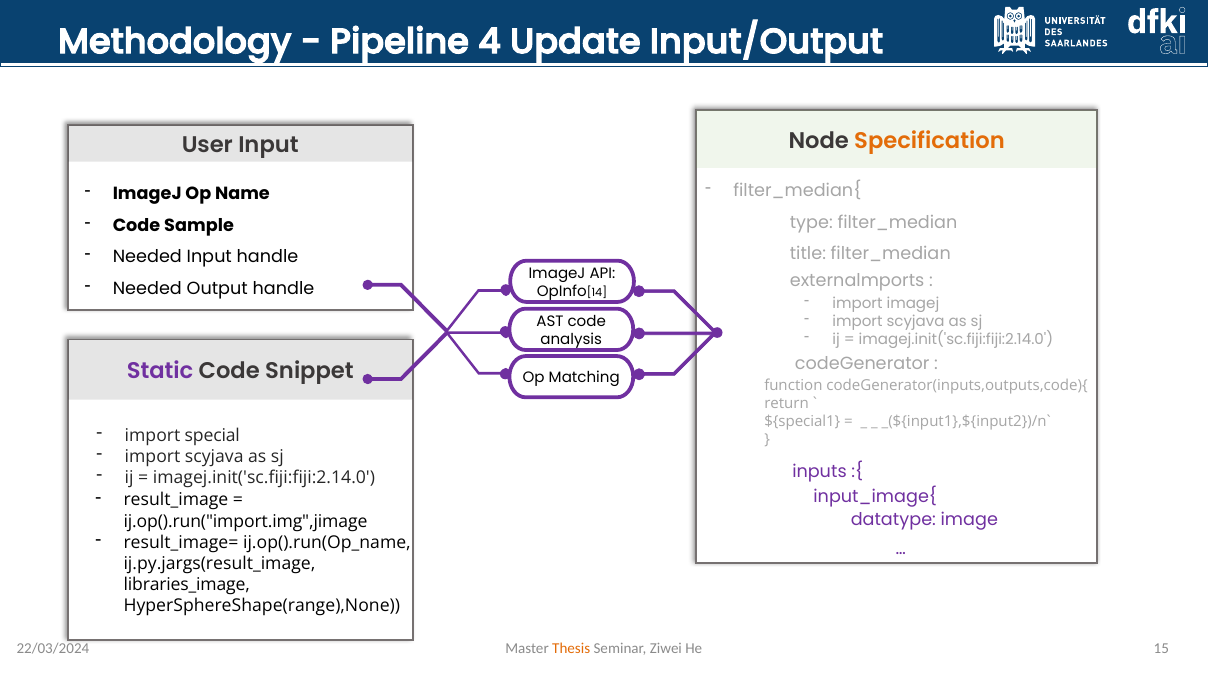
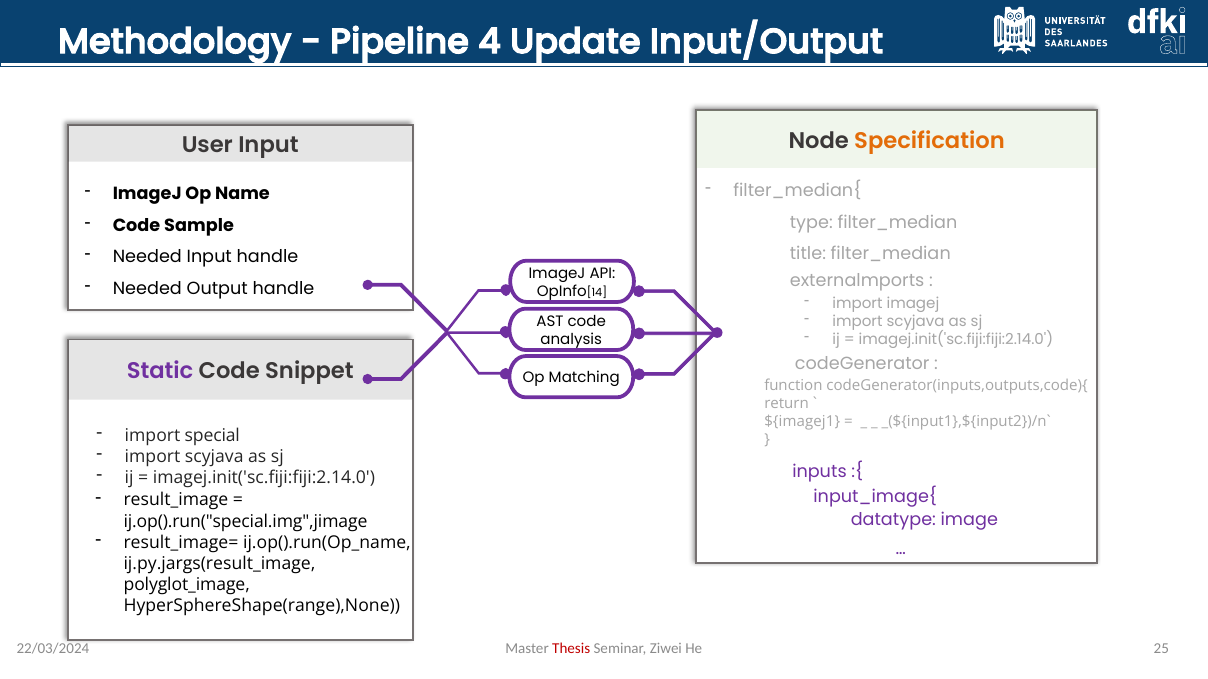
${special1: ${special1 -> ${imagej1 (802, 422)
ij.op().run("import.img",jimage: ij.op().run("import.img",jimage -> ij.op().run("special.img",jimage (246, 522)
libraries_image: libraries_image -> polyglot_image (187, 585)
Thesis colour: orange -> red (571, 649)
15: 15 -> 25 (1161, 649)
